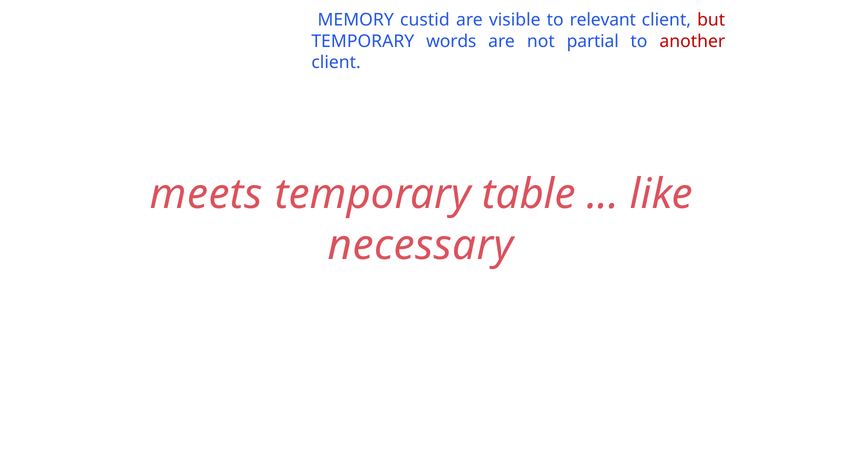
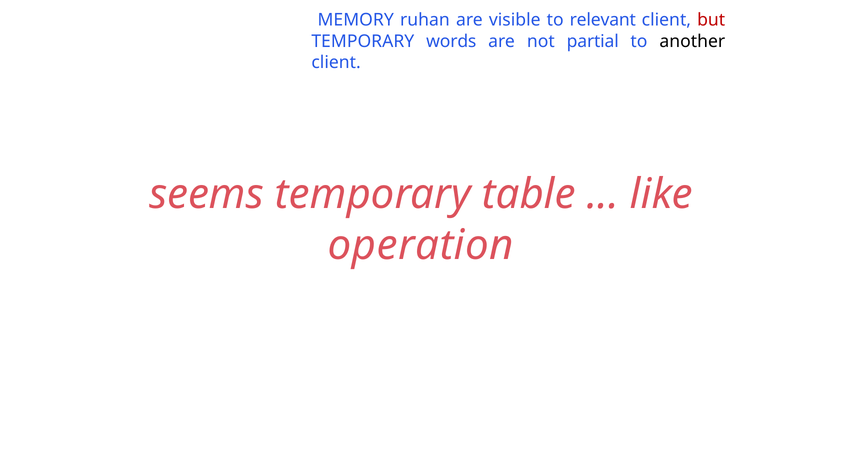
custid: custid -> ruhan (425, 20)
another colour: red -> black (692, 41)
meets: meets -> seems (206, 194)
necessary: necessary -> operation (421, 245)
